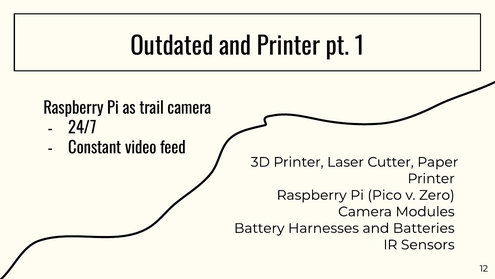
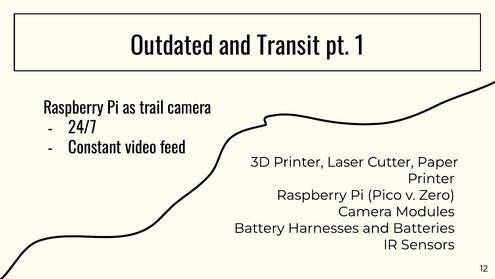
and Printer: Printer -> Transit (288, 46)
